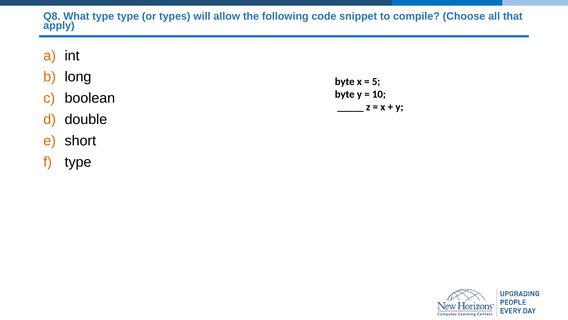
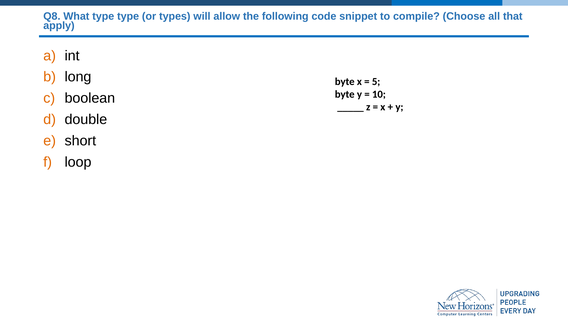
type: type -> loop (78, 162)
